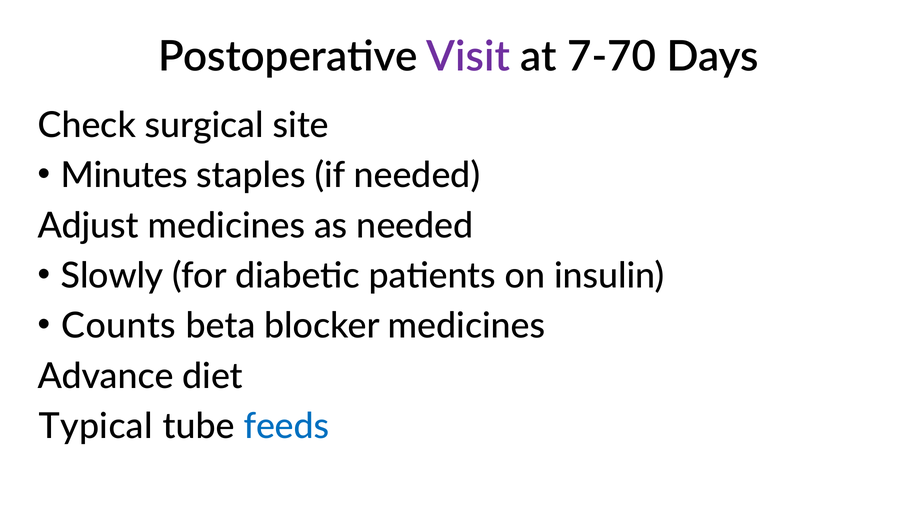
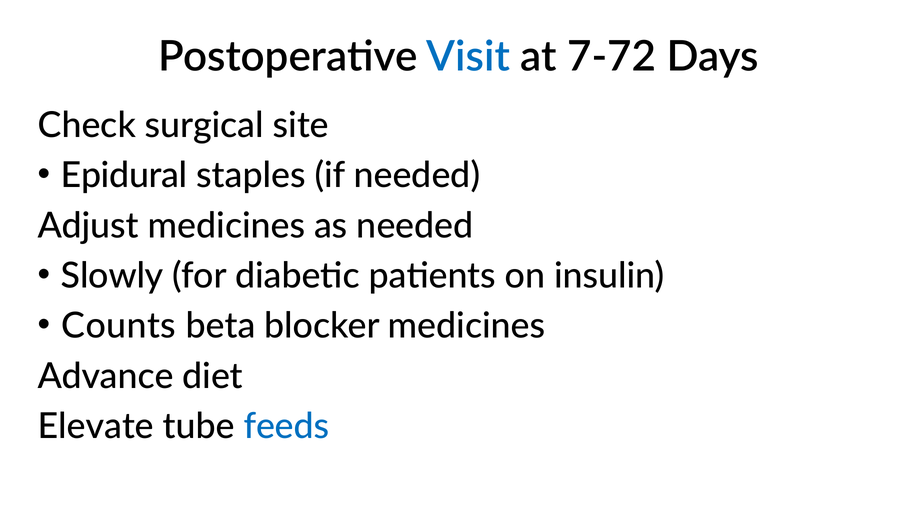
Visit colour: purple -> blue (468, 57)
7-70: 7-70 -> 7-72 (612, 57)
Minutes: Minutes -> Epidural (124, 175)
Typical: Typical -> Elevate (96, 426)
